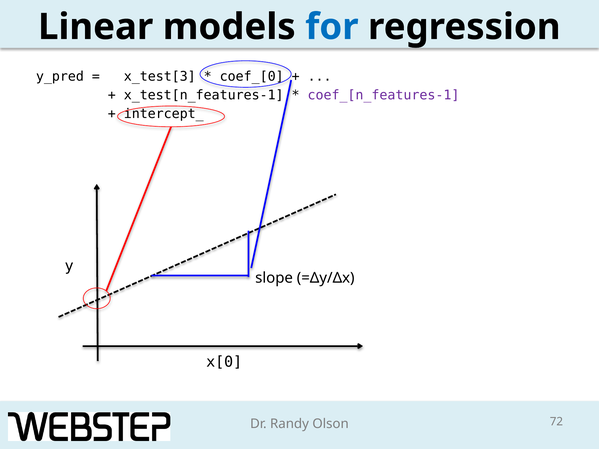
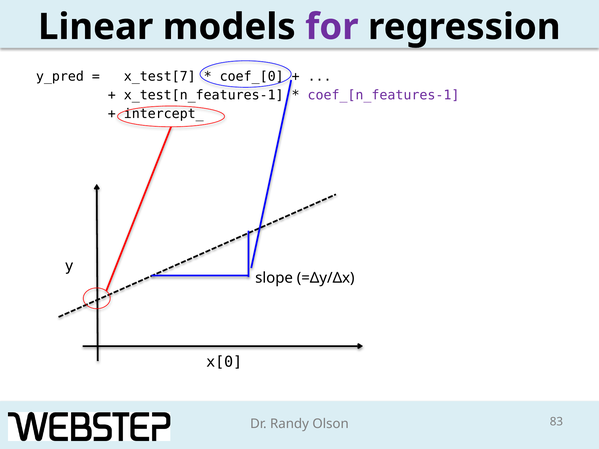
for colour: blue -> purple (332, 27)
x_test[3: x_test[3 -> x_test[7 (160, 77)
72: 72 -> 83 (556, 422)
